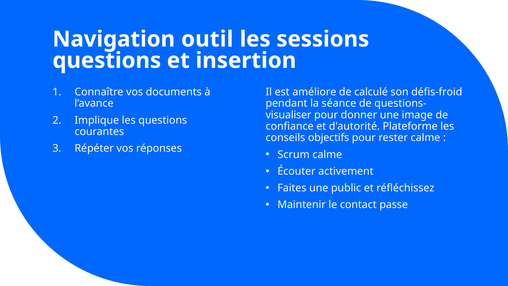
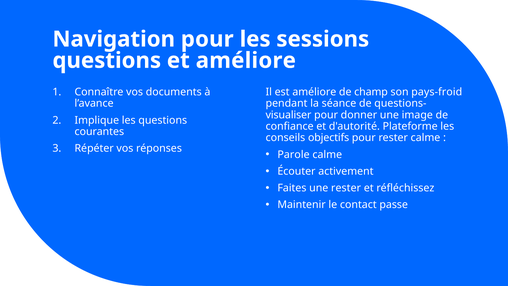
Navigation outil: outil -> pour (207, 39)
et insertion: insertion -> améliore (246, 60)
calculé: calculé -> champ (371, 92)
défis-froid: défis-froid -> pays-froid (437, 92)
Scrum: Scrum -> Parole (294, 154)
une public: public -> rester (346, 188)
